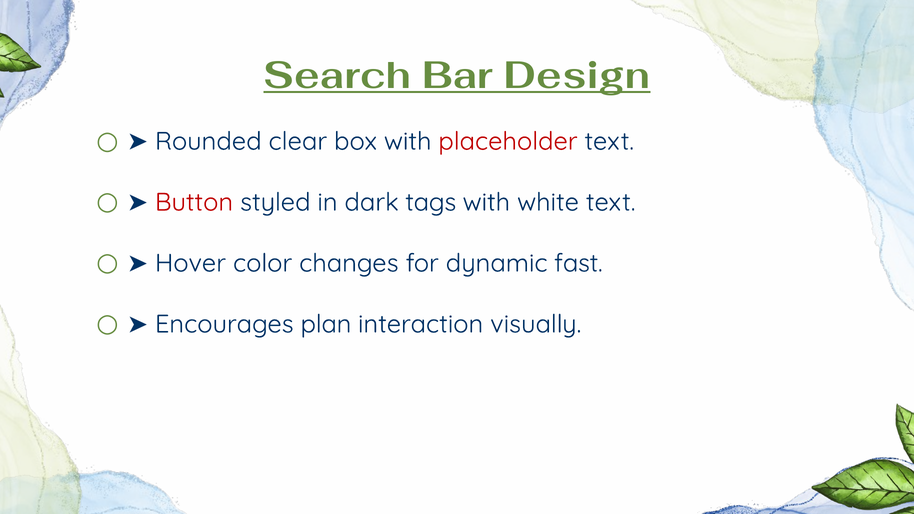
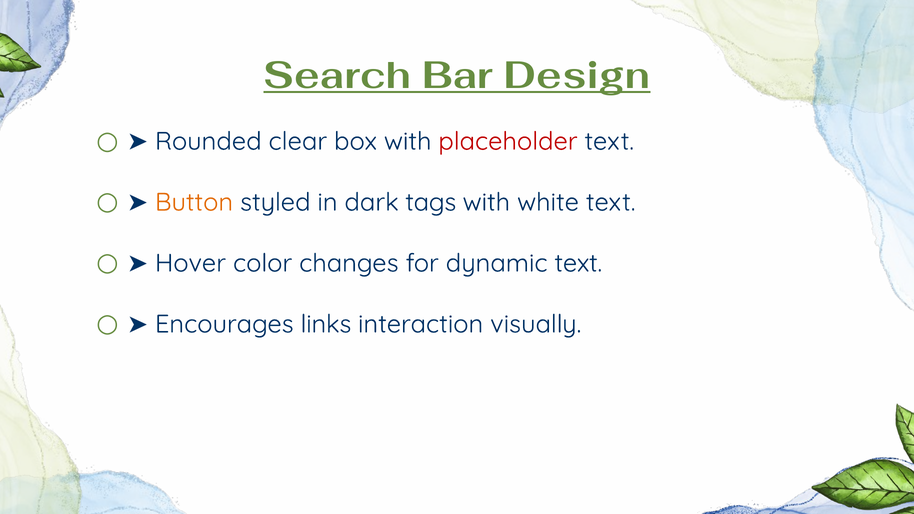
Button colour: red -> orange (194, 202)
dynamic fast: fast -> text (578, 263)
plan: plan -> links (326, 324)
